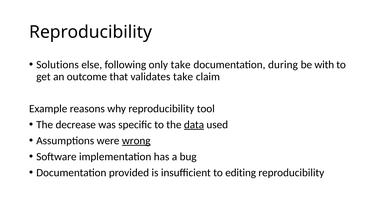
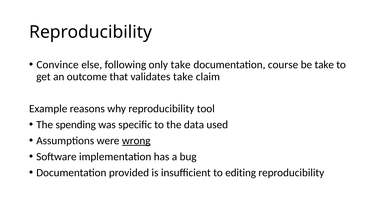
Solutions: Solutions -> Convince (58, 65)
during: during -> course (283, 65)
be with: with -> take (324, 65)
decrease: decrease -> spending (76, 125)
data underline: present -> none (194, 125)
